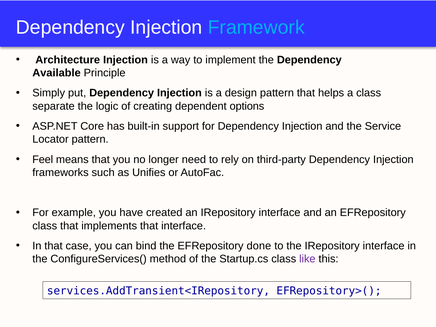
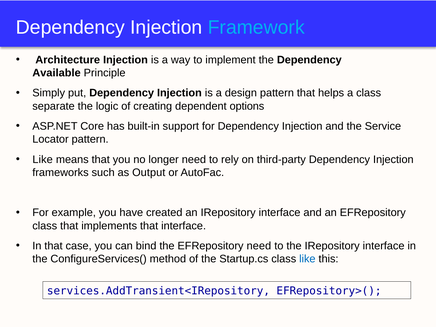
Feel: Feel -> Like (43, 159)
Unifies: Unifies -> Output (149, 172)
EFRepository done: done -> need (259, 246)
like colour: purple -> blue (307, 259)
